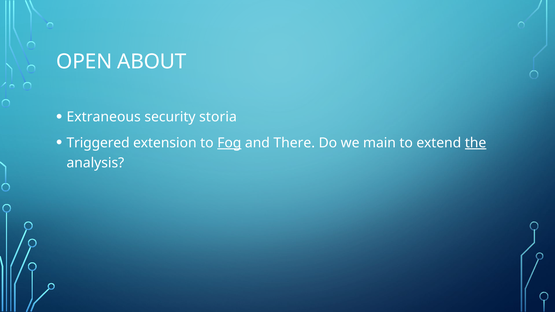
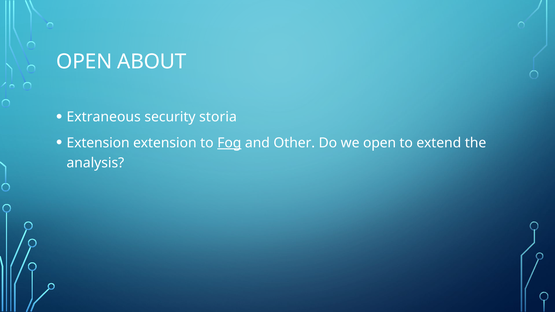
Triggered: Triggered -> Extension (98, 143)
There: There -> Other (294, 143)
we main: main -> open (380, 143)
the underline: present -> none (476, 143)
